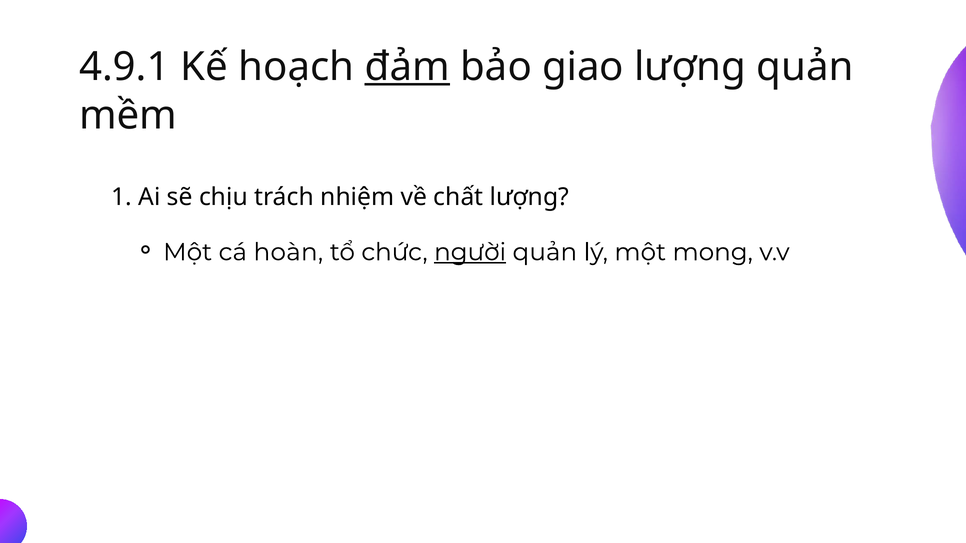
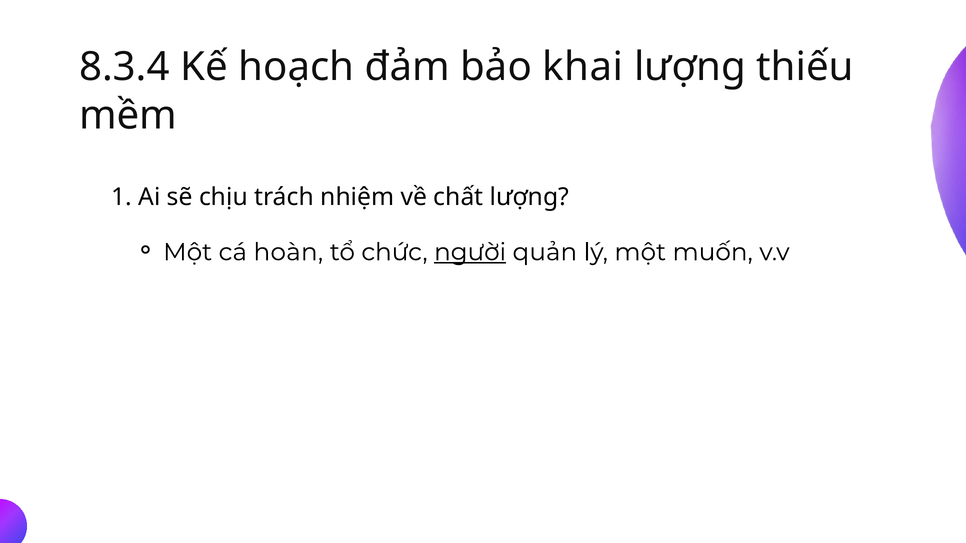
4.9.1: 4.9.1 -> 8.3.4 (124, 67)
đảm underline: present -> none (407, 67)
giao: giao -> khai (583, 67)
lượng quản: quản -> thiếu (805, 67)
mong: mong -> muốn (713, 252)
